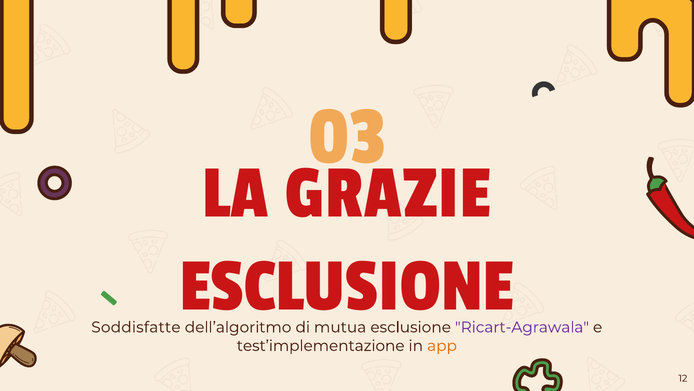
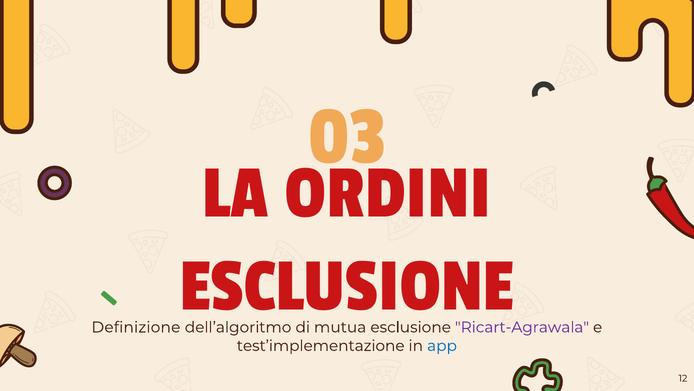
GRAZIE: GRAZIE -> ORDINI (388, 191)
Soddisfatte: Soddisfatte -> Definizione (136, 327)
app colour: orange -> blue (442, 345)
